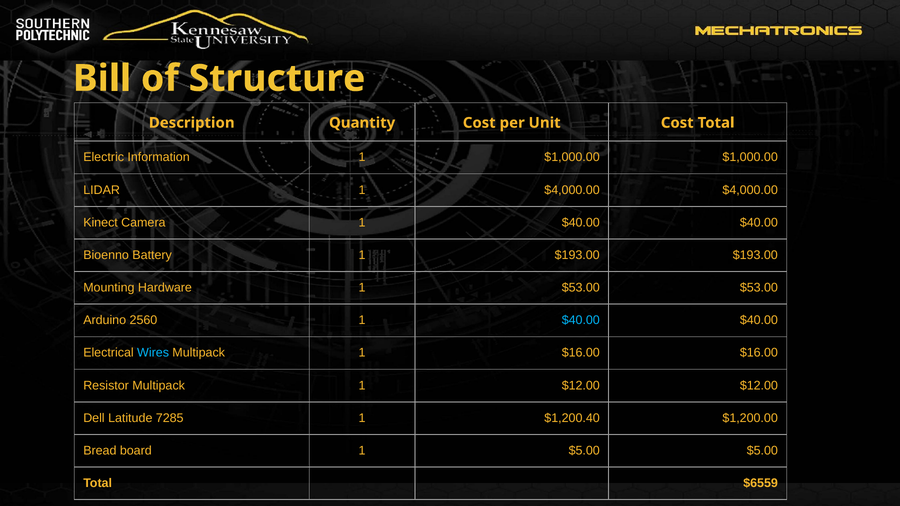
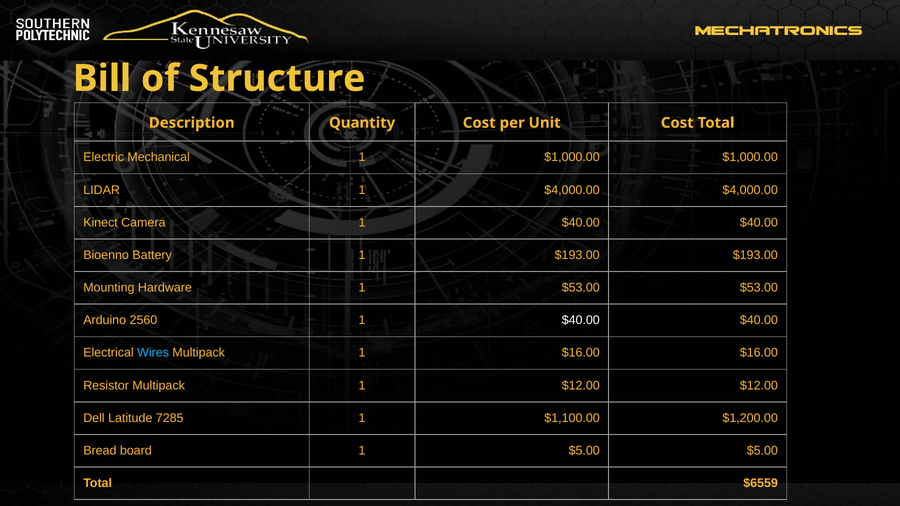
Information: Information -> Mechanical (159, 157)
$40.00 colour: light blue -> white (581, 320)
$1,200.40: $1,200.40 -> $1,100.00 (572, 418)
